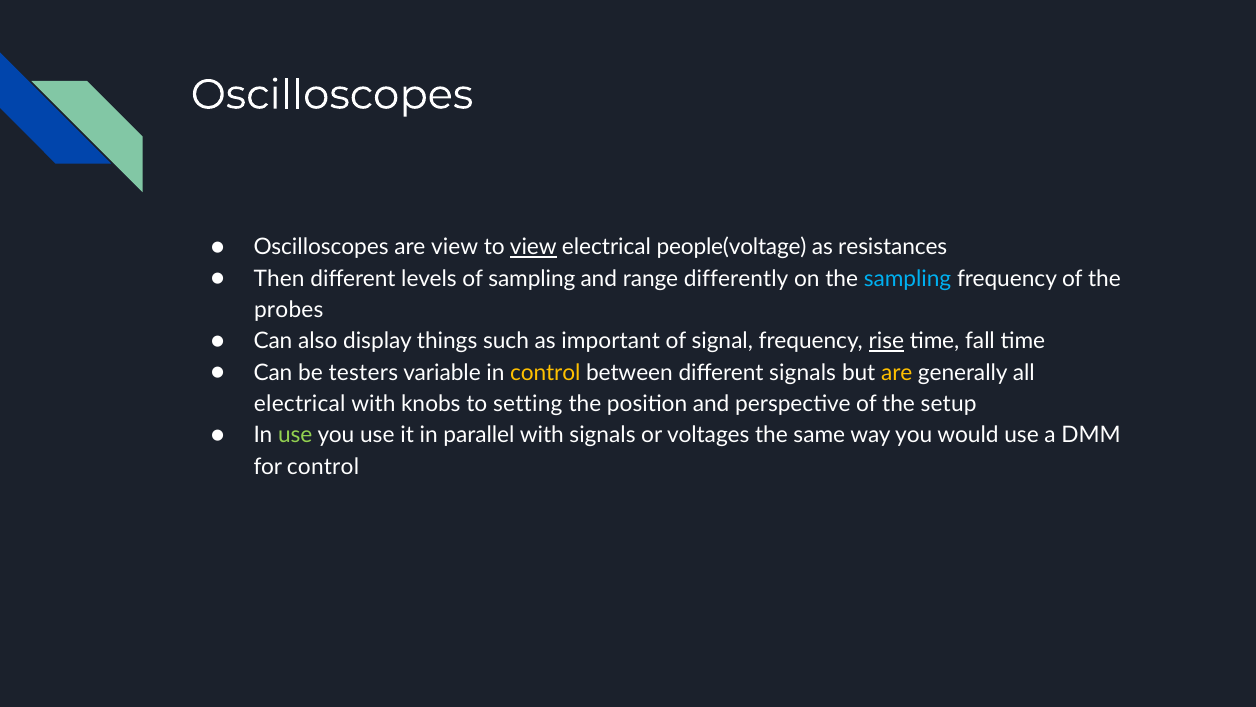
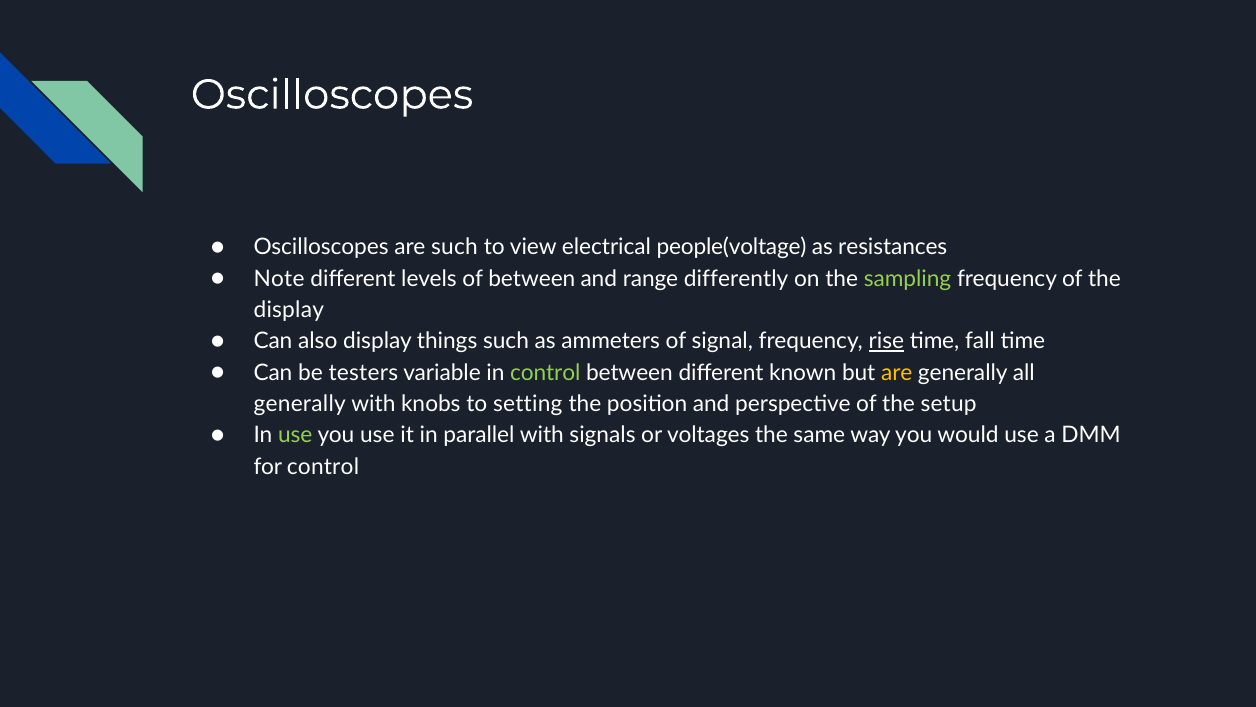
are view: view -> such (454, 247)
view underline: present -> none (533, 247)
Then: Then -> Note (279, 278)
of sampling: sampling -> between (532, 278)
sampling colour: light blue -> light green (908, 278)
probes: probes -> display (289, 310)
important: important -> ammeters (611, 341)
control colour: yellow -> light green (545, 372)
different signals: signals -> known (803, 372)
electrical: electrical -> generally (300, 404)
